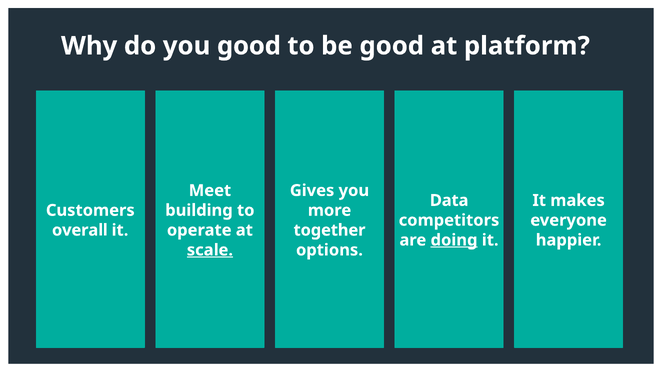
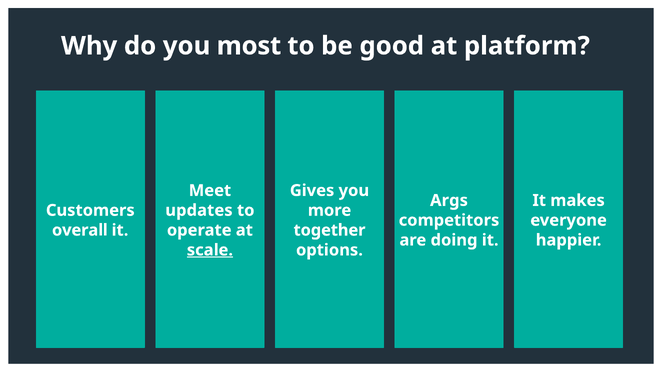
you good: good -> most (249, 46)
Data: Data -> Args (449, 201)
building: building -> updates (199, 211)
doing underline: present -> none (454, 240)
